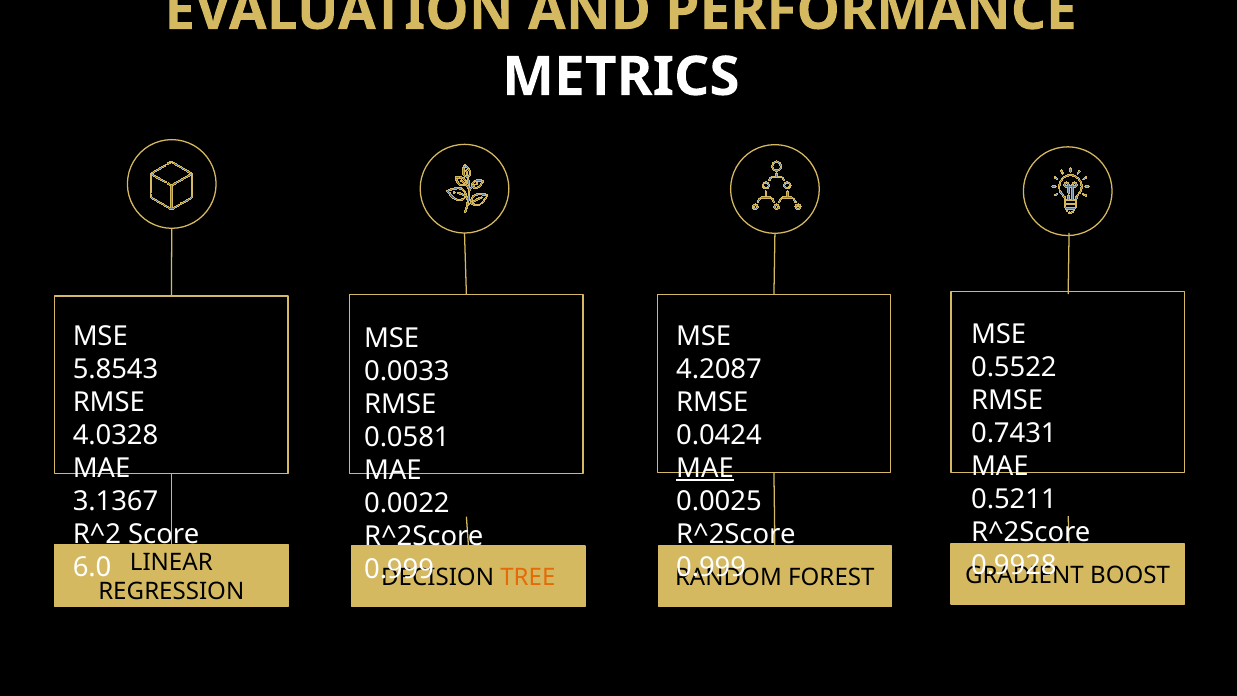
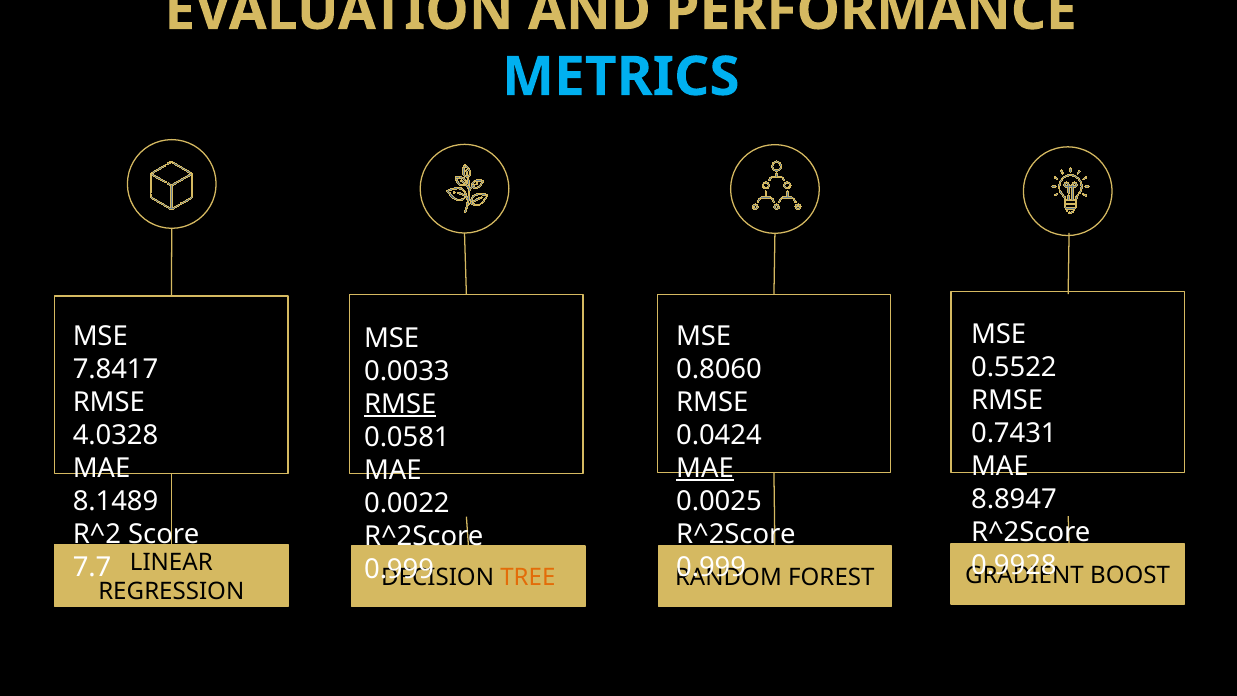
METRICS colour: white -> light blue (621, 77)
5.8543: 5.8543 -> 7.8417 (116, 369)
4.2087: 4.2087 -> 0.8060 (719, 369)
RMSE underline: none -> present (400, 404)
0.5211: 0.5211 -> 8.8947 (1014, 500)
3.1367: 3.1367 -> 8.1489 (116, 501)
6.0: 6.0 -> 7.7 (92, 567)
